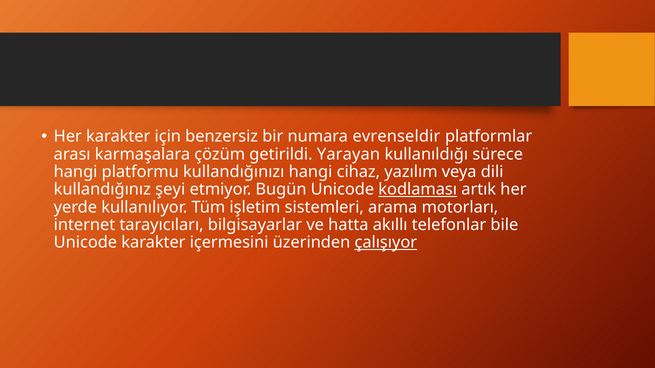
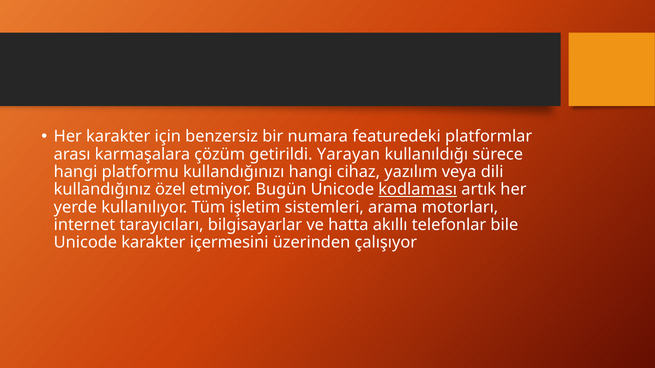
evrenseldir: evrenseldir -> featuredeki (397, 137)
şeyi: şeyi -> özel (170, 190)
çalışıyor underline: present -> none (386, 243)
